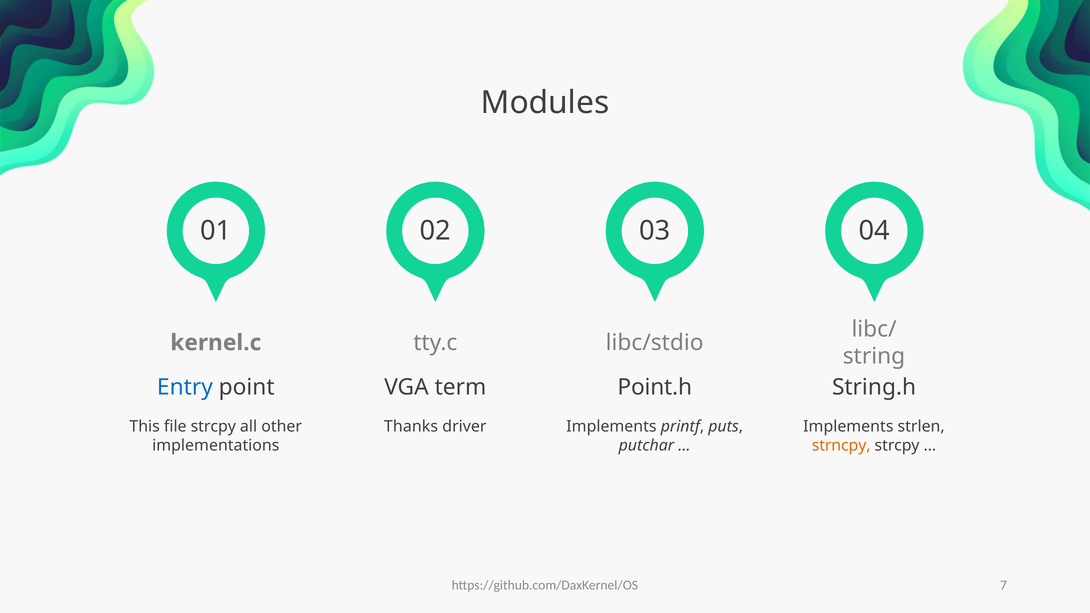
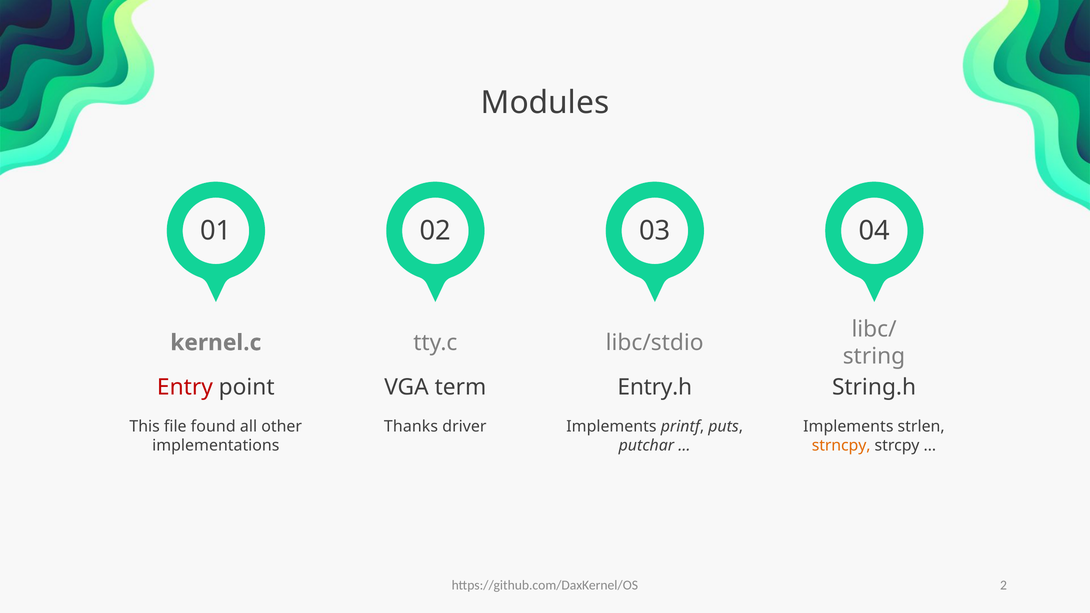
Entry colour: blue -> red (185, 388)
Point.h: Point.h -> Entry.h (655, 388)
file strcpy: strcpy -> found (213, 426)
7: 7 -> 2 (1003, 585)
